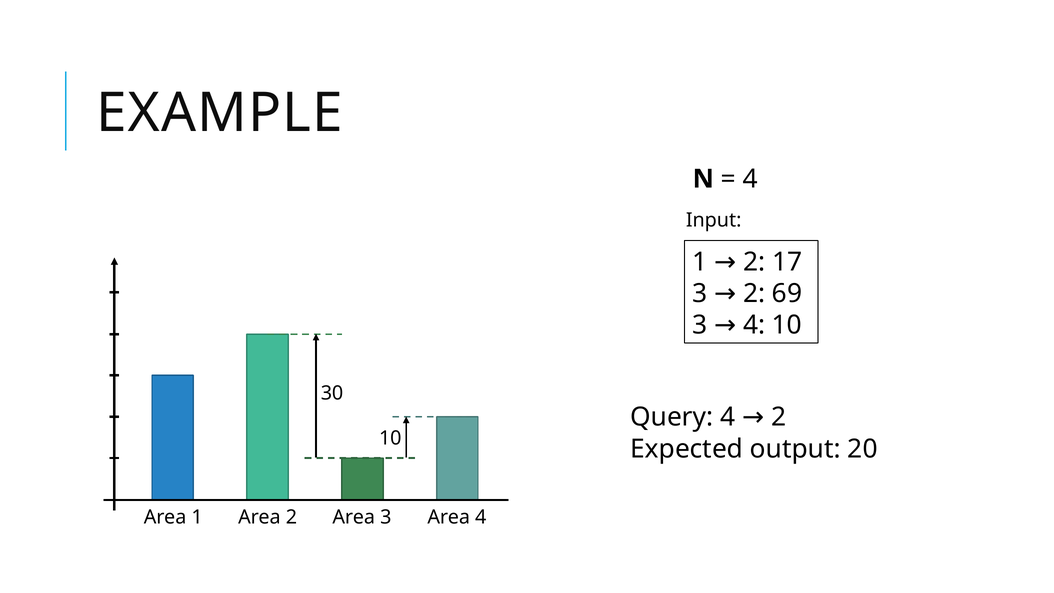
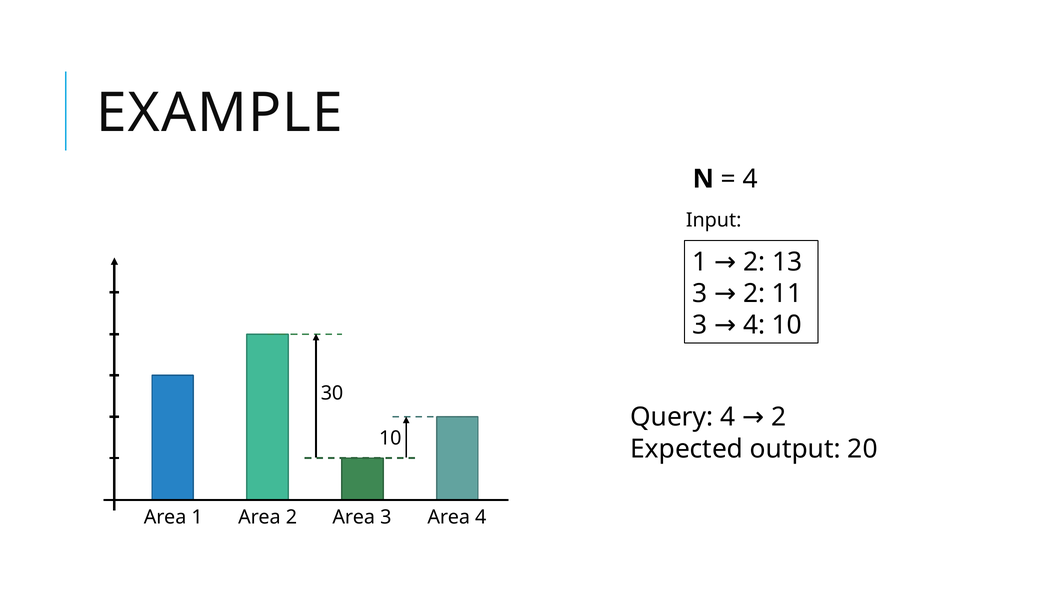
17: 17 -> 13 (787, 262)
69: 69 -> 11 (787, 294)
